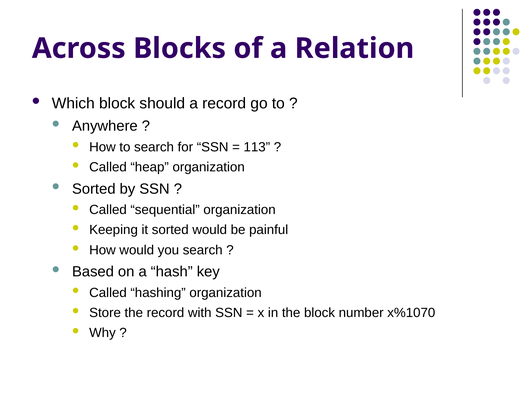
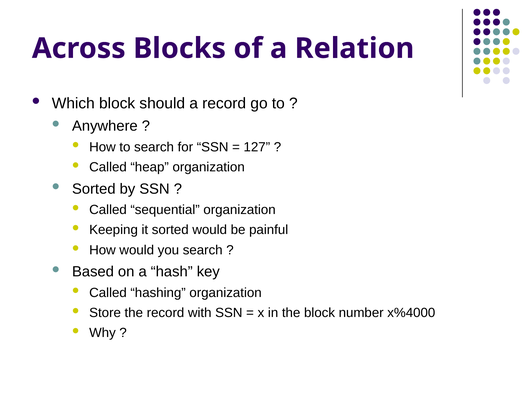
113: 113 -> 127 (257, 147)
x%1070: x%1070 -> x%4000 (411, 313)
